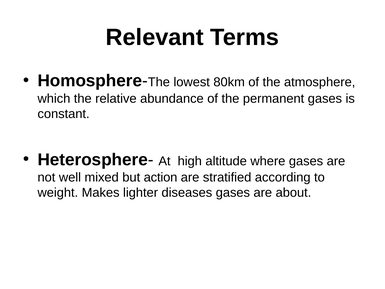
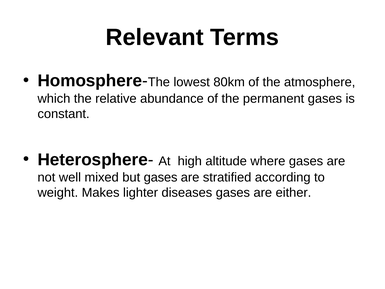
but action: action -> gases (161, 177)
about: about -> either (293, 193)
